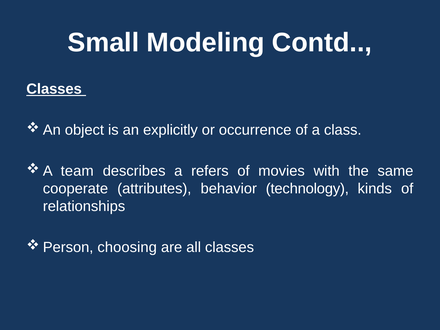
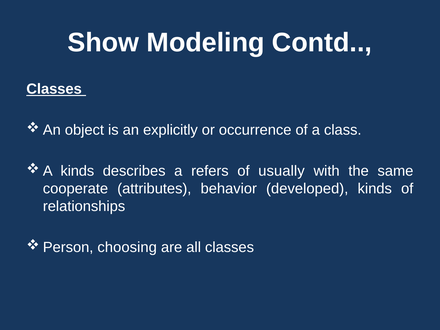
Small: Small -> Show (103, 43)
team: team -> kinds (77, 171)
movies: movies -> usually (282, 171)
technology: technology -> developed (307, 189)
